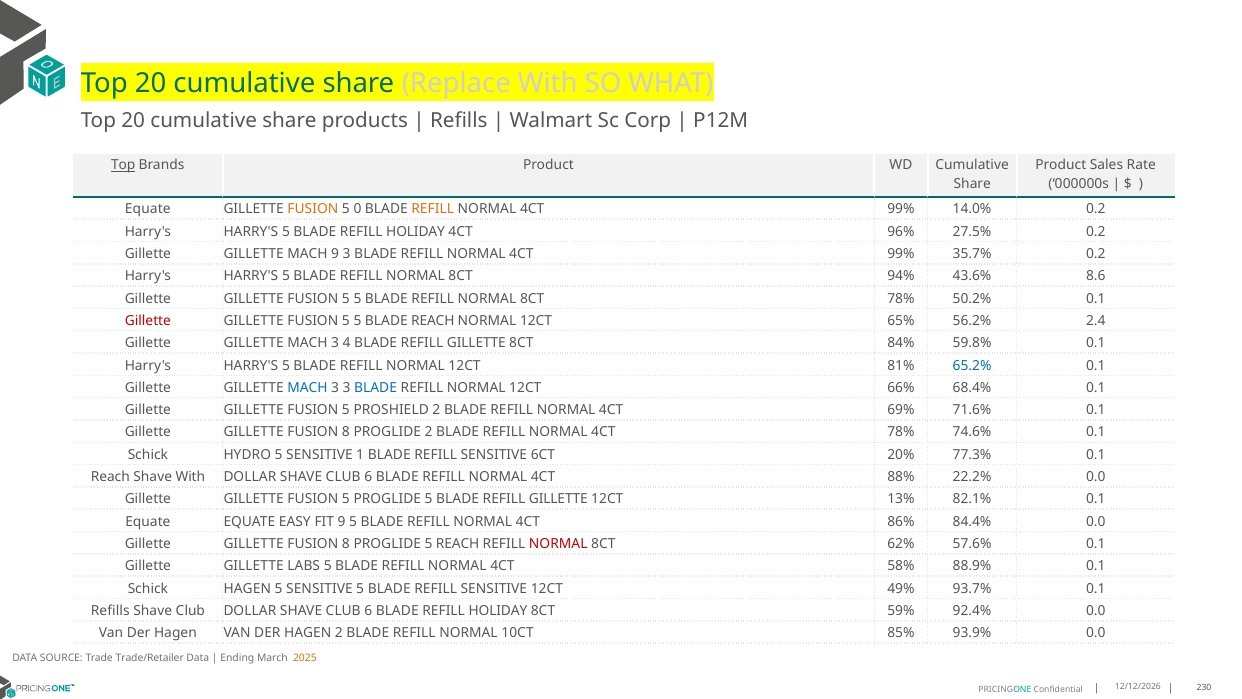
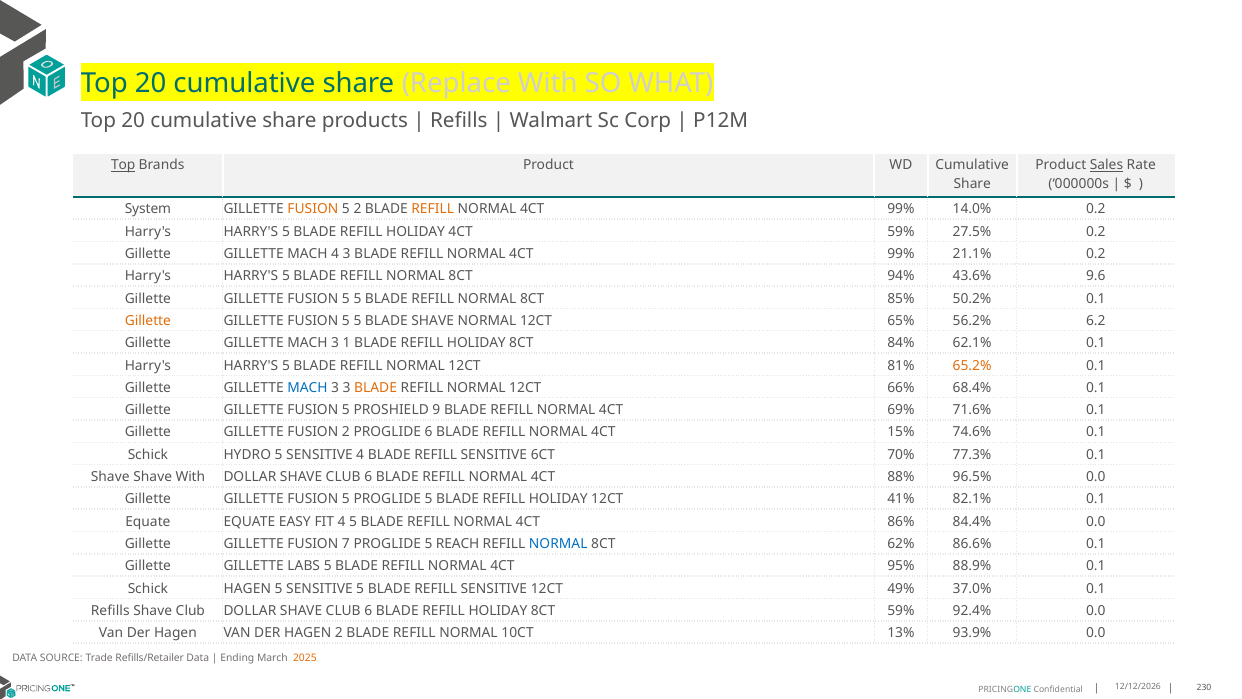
Sales underline: none -> present (1106, 165)
Equate: Equate -> System (148, 209)
5 0: 0 -> 2 (357, 209)
4CT 96%: 96% -> 59% (901, 232)
MACH 9: 9 -> 4 (335, 254)
35.7%: 35.7% -> 21.1% (972, 254)
8.6: 8.6 -> 9.6 (1096, 276)
8CT 78%: 78% -> 85% (901, 298)
Gillette colour: red -> orange (148, 321)
BLADE REACH: REACH -> SHAVE (433, 321)
2.4: 2.4 -> 6.2 (1096, 321)
4: 4 -> 1 (347, 343)
GILLETTE: GILLETTE -> HOLIDAY (476, 343)
59.8%: 59.8% -> 62.1% (972, 343)
65.2% colour: blue -> orange (972, 365)
BLADE colour: blue -> orange (376, 388)
PROSHIELD 2: 2 -> 9 (436, 410)
8: 8 -> 2 (346, 432)
PROGLIDE 2: 2 -> 6 (429, 432)
4CT 78%: 78% -> 15% (901, 432)
SENSITIVE 1: 1 -> 4 (360, 455)
20%: 20% -> 70% (901, 455)
Reach: Reach -> Shave (110, 477)
22.2%: 22.2% -> 96.5% (972, 477)
GILLETTE: GILLETTE -> HOLIDAY (558, 499)
13%: 13% -> 41% (901, 499)
FIT 9: 9 -> 4 (342, 521)
8: 8 -> 7 (346, 544)
NORMAL colour: red -> blue (558, 544)
57.6%: 57.6% -> 86.6% (972, 544)
58%: 58% -> 95% (901, 566)
93.7%: 93.7% -> 37.0% (972, 588)
85%: 85% -> 13% (901, 633)
Trade/Retailer: Trade/Retailer -> Refills/Retailer (150, 658)
